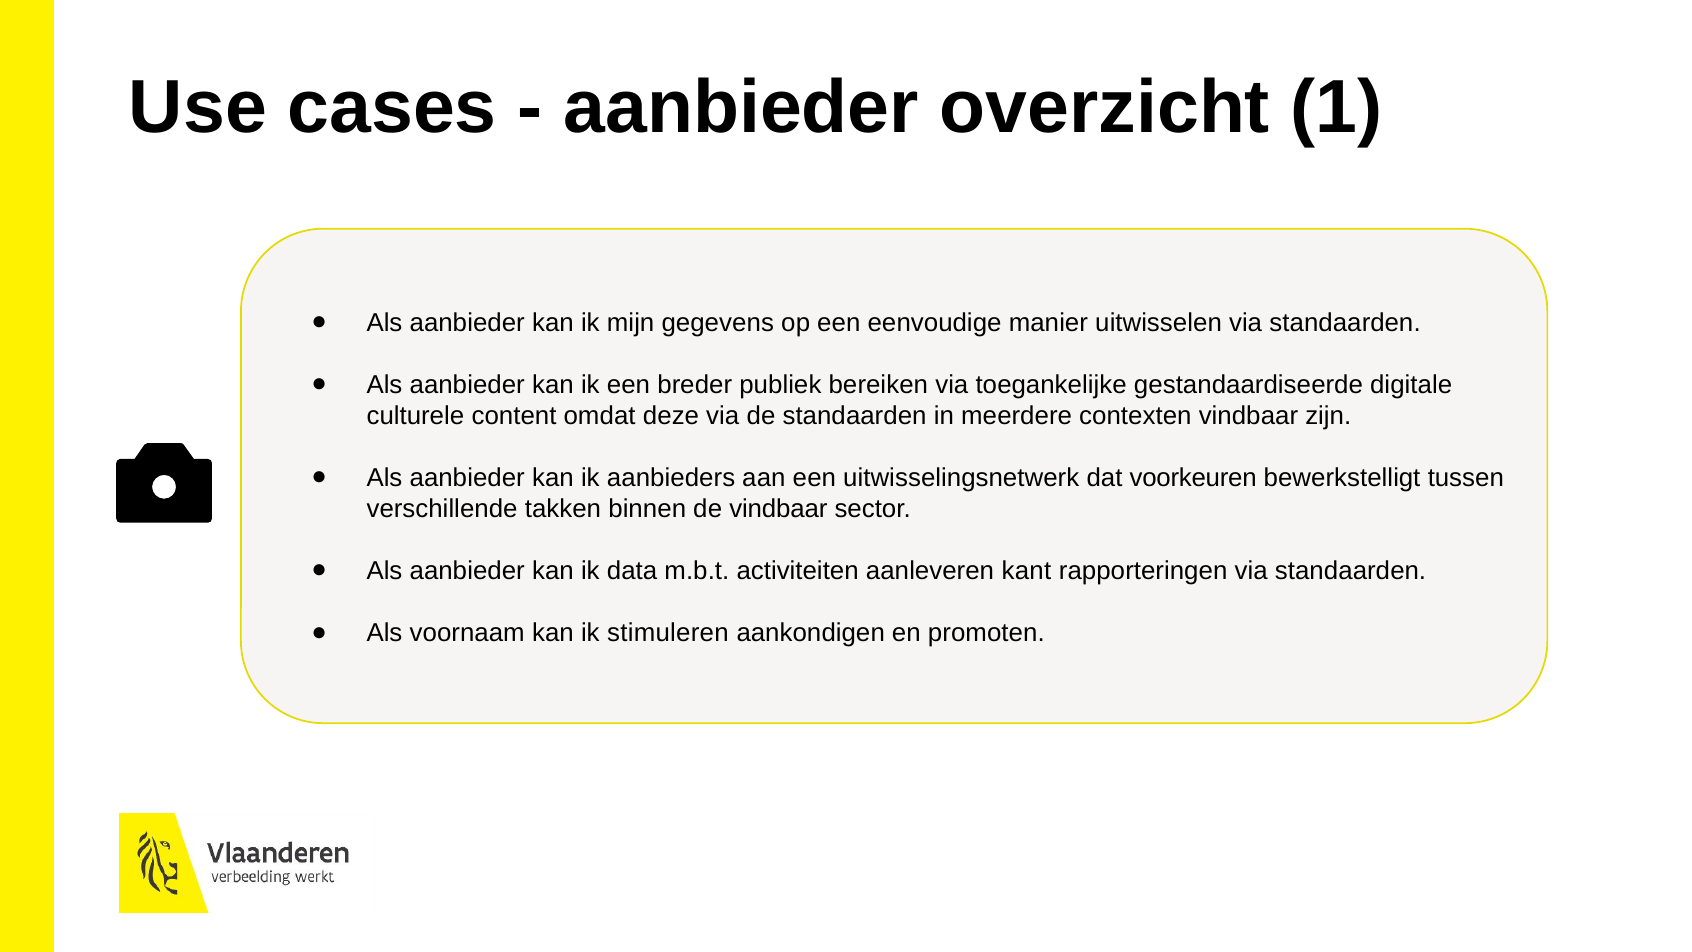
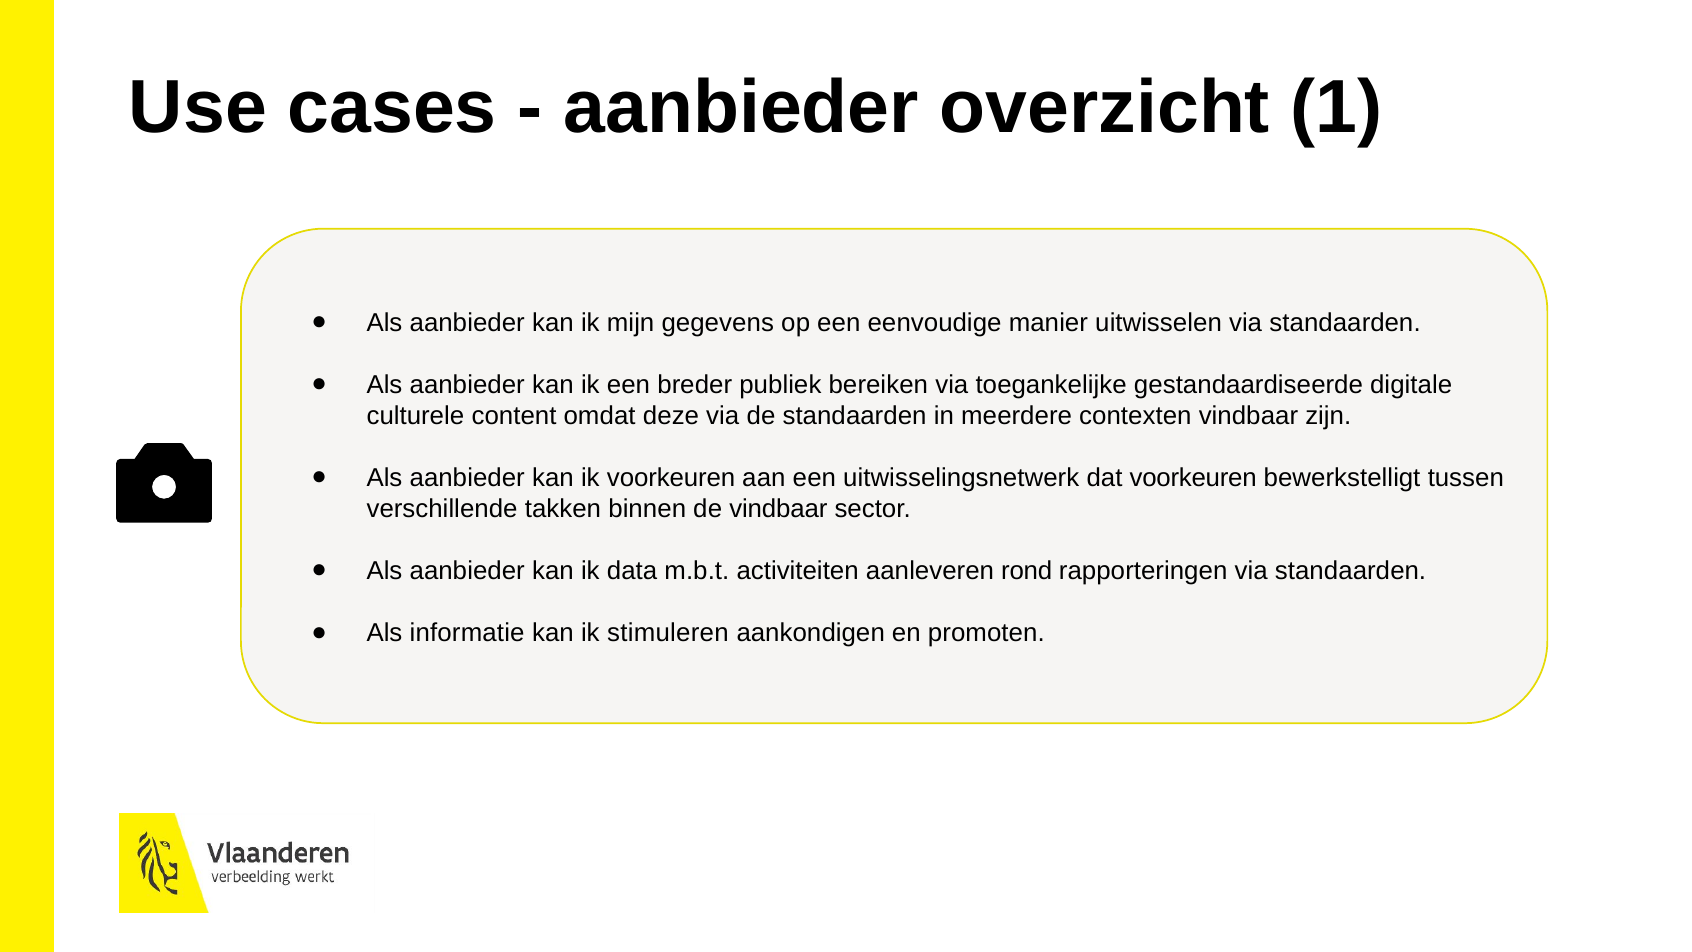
ik aanbieders: aanbieders -> voorkeuren (671, 478)
kant: kant -> rond (1027, 571)
voornaam: voornaam -> informatie (467, 633)
